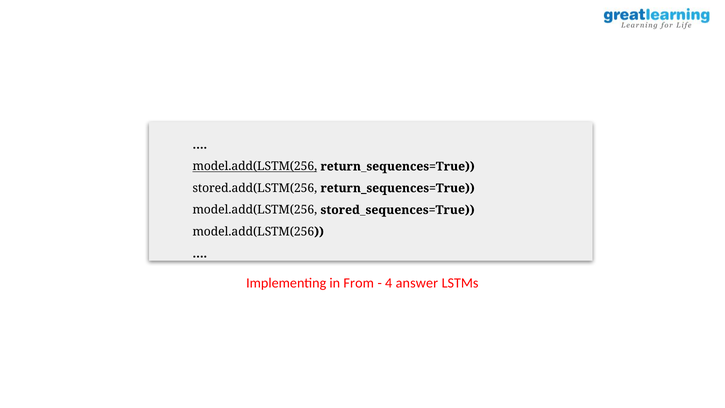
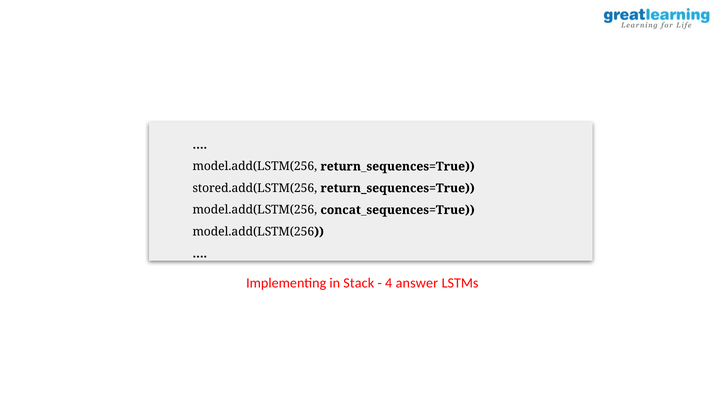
model.add(LSTM(256 underline: present -> none (255, 166)
stored_sequences=True: stored_sequences=True -> concat_sequences=True (398, 210)
From: From -> Stack (359, 283)
